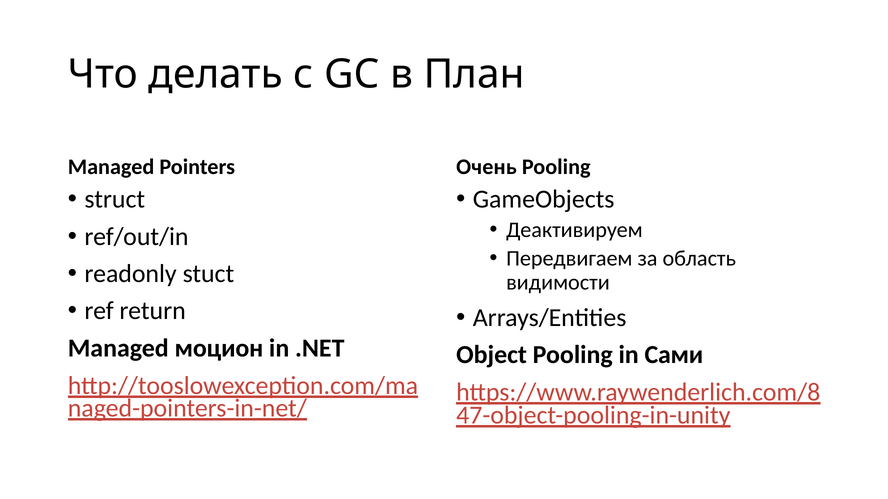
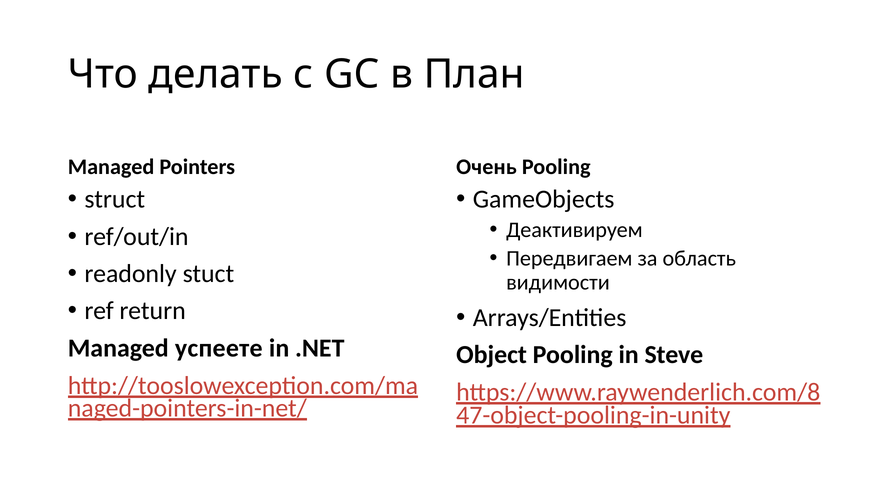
моцион: моцион -> успеете (219, 348)
Сами: Сами -> Steve (674, 355)
